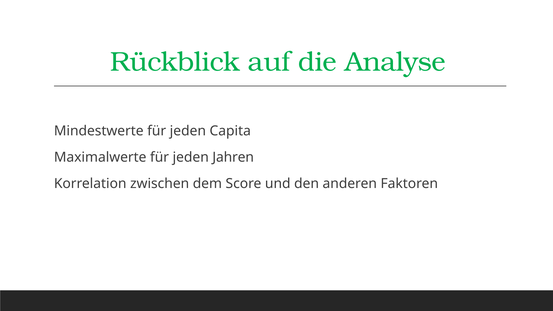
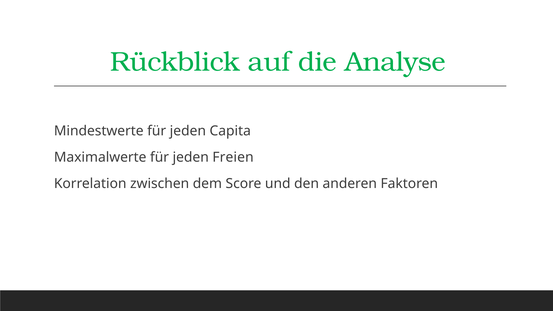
Jahren: Jahren -> Freien (233, 157)
